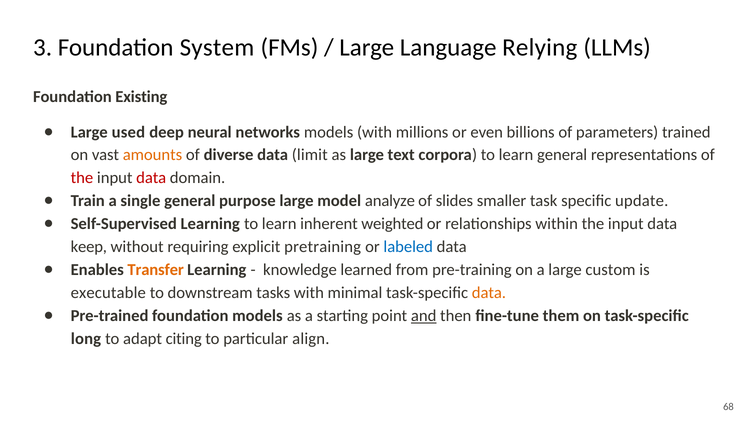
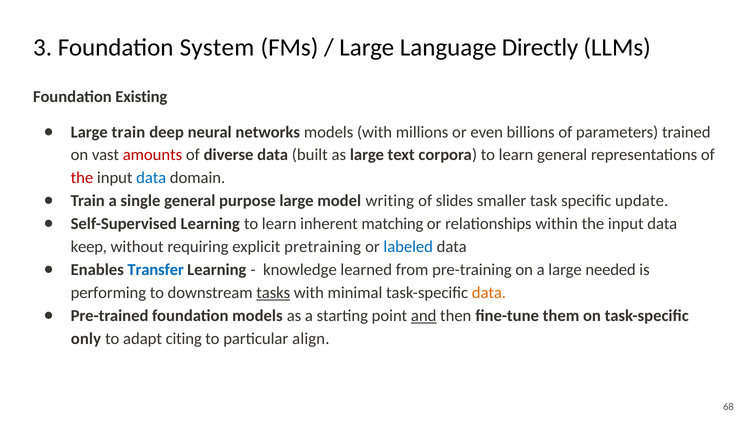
Relying: Relying -> Directly (540, 47)
Large used: used -> train (128, 132)
amounts colour: orange -> red (152, 155)
limit: limit -> built (310, 155)
data colour: red -> blue (151, 178)
analyze: analyze -> writing (390, 201)
weighted: weighted -> matching (392, 224)
Transfer colour: orange -> blue (156, 270)
custom: custom -> needed (611, 270)
executable: executable -> performing (108, 293)
tasks underline: none -> present (273, 293)
long: long -> only (86, 339)
